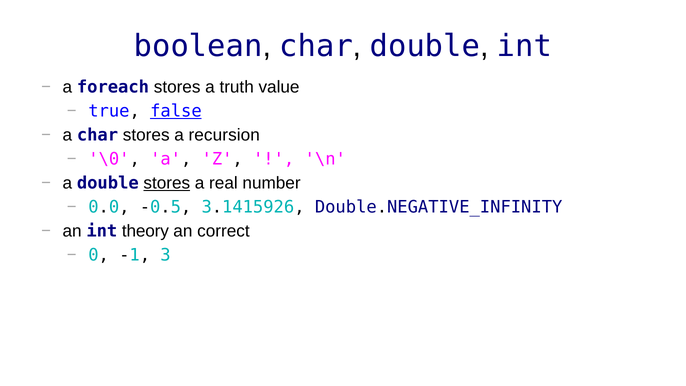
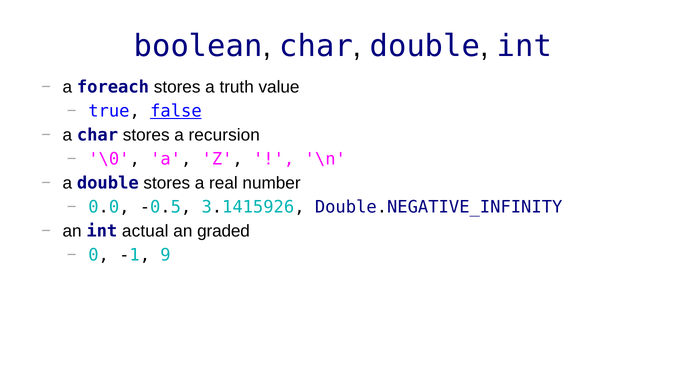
stores underline: present -> none (167, 183)
theory: theory -> actual (145, 231)
correct: correct -> graded (224, 231)
3: 3 -> 9 (166, 255)
